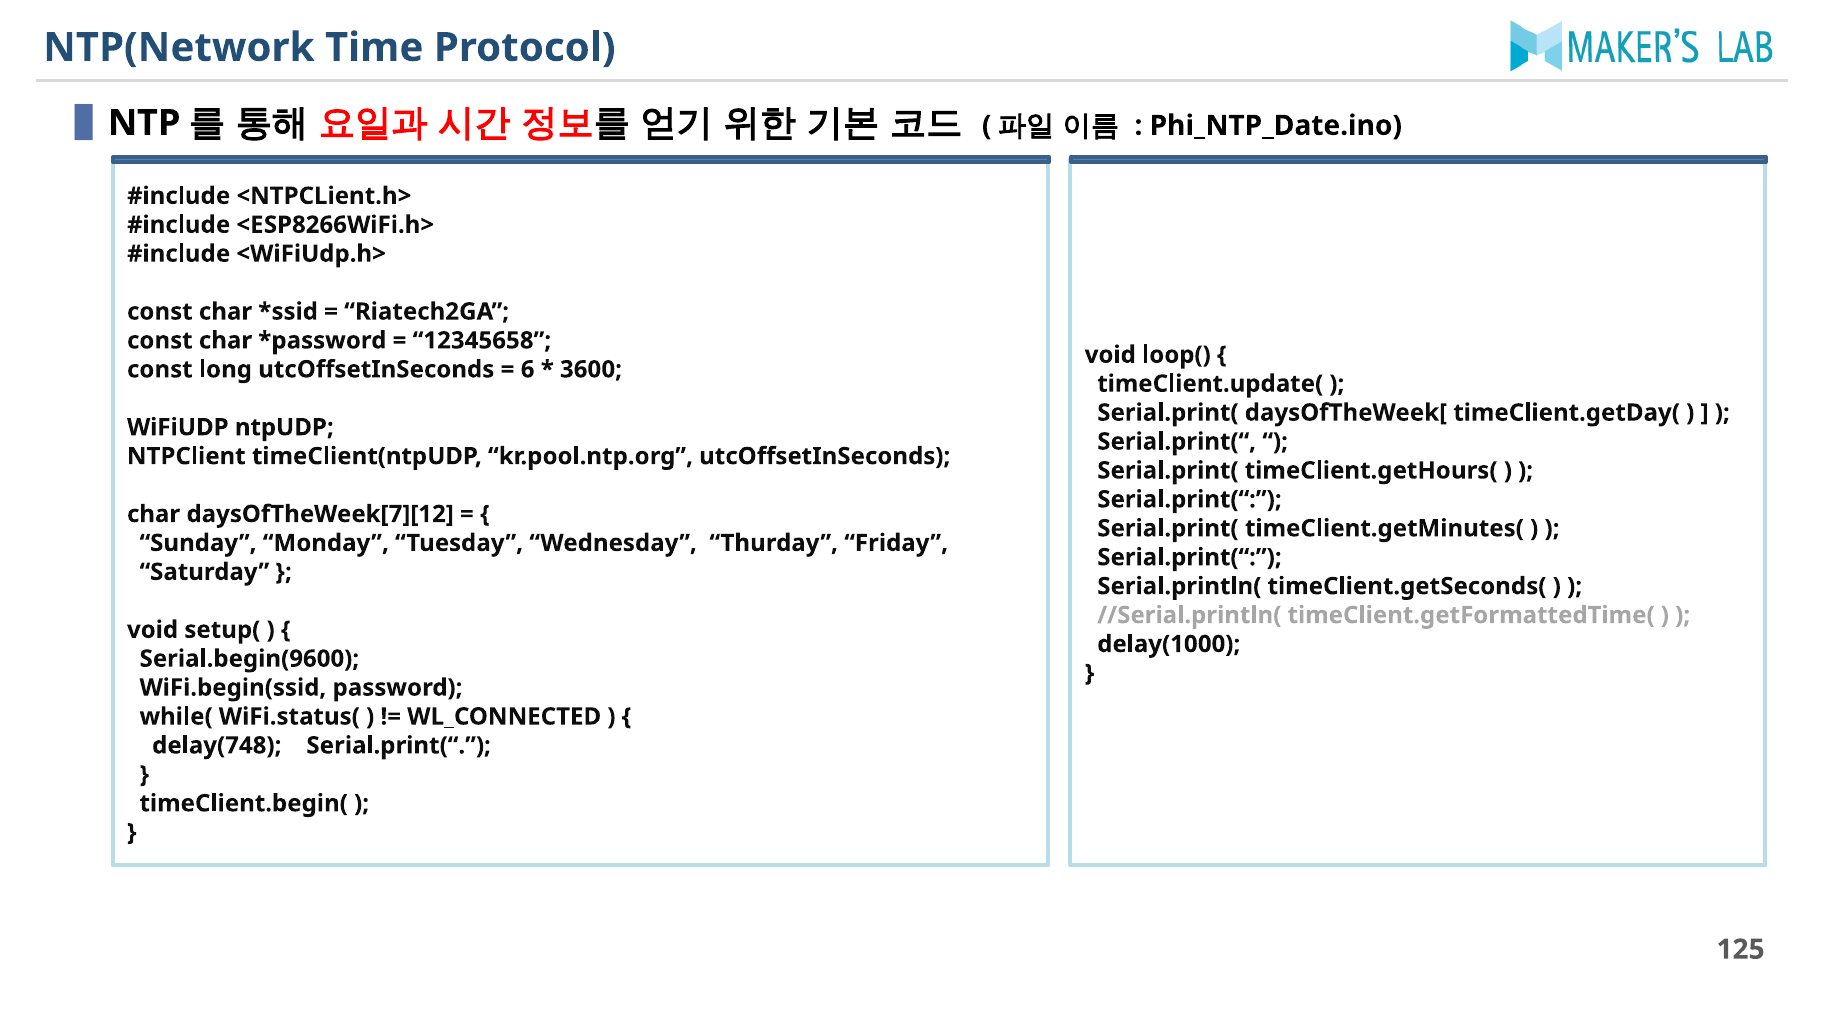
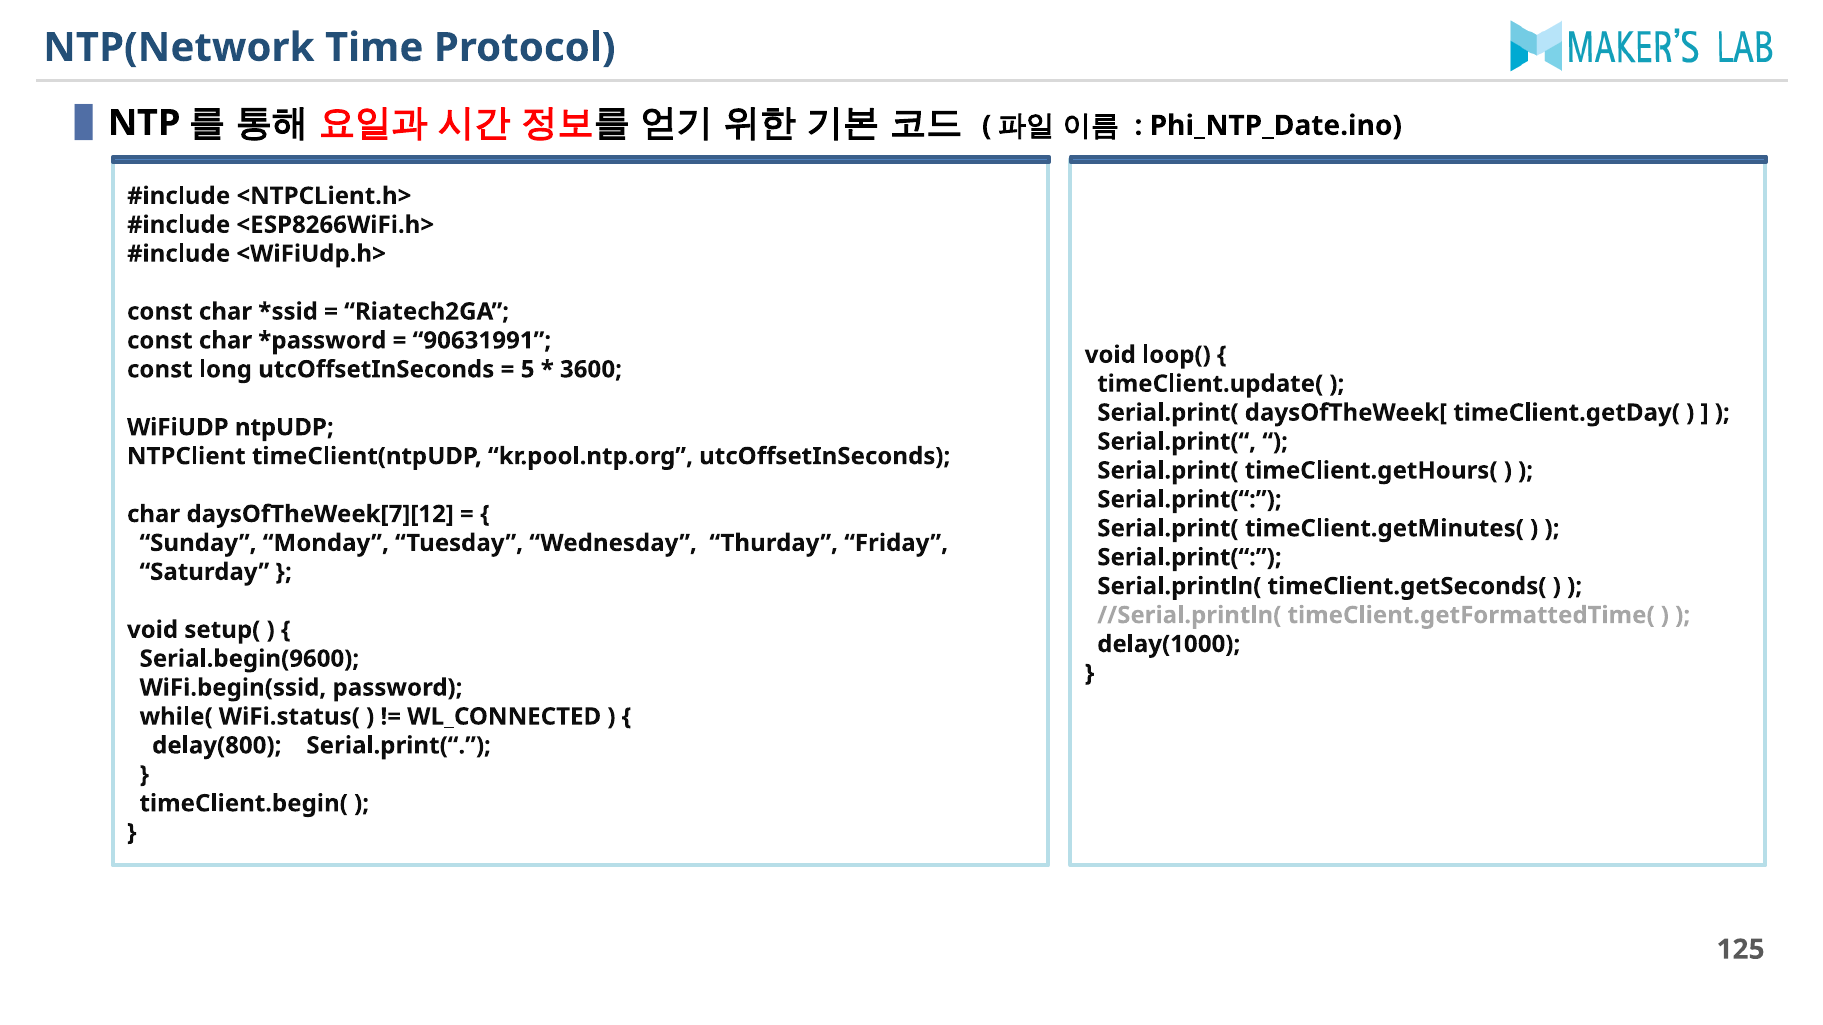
12345658: 12345658 -> 90631991 (482, 341)
6: 6 -> 5 (528, 370)
delay(748: delay(748 -> delay(800 (217, 746)
